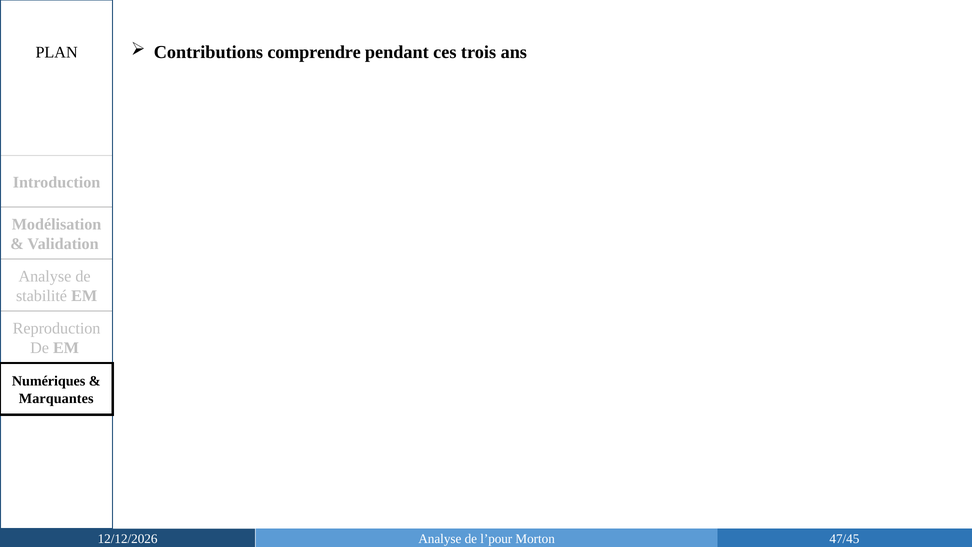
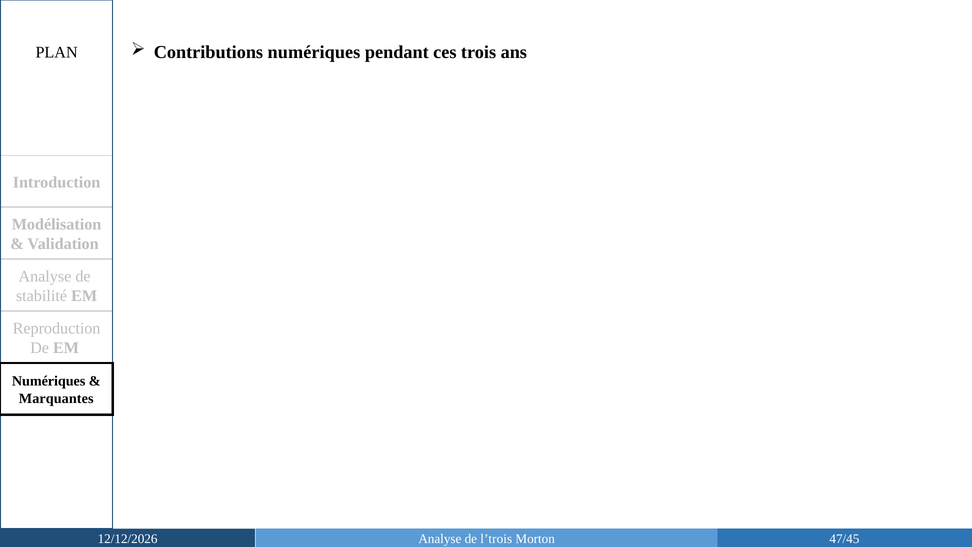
Contributions comprendre: comprendre -> numériques (314, 52)
l’pour: l’pour -> l’trois (496, 538)
